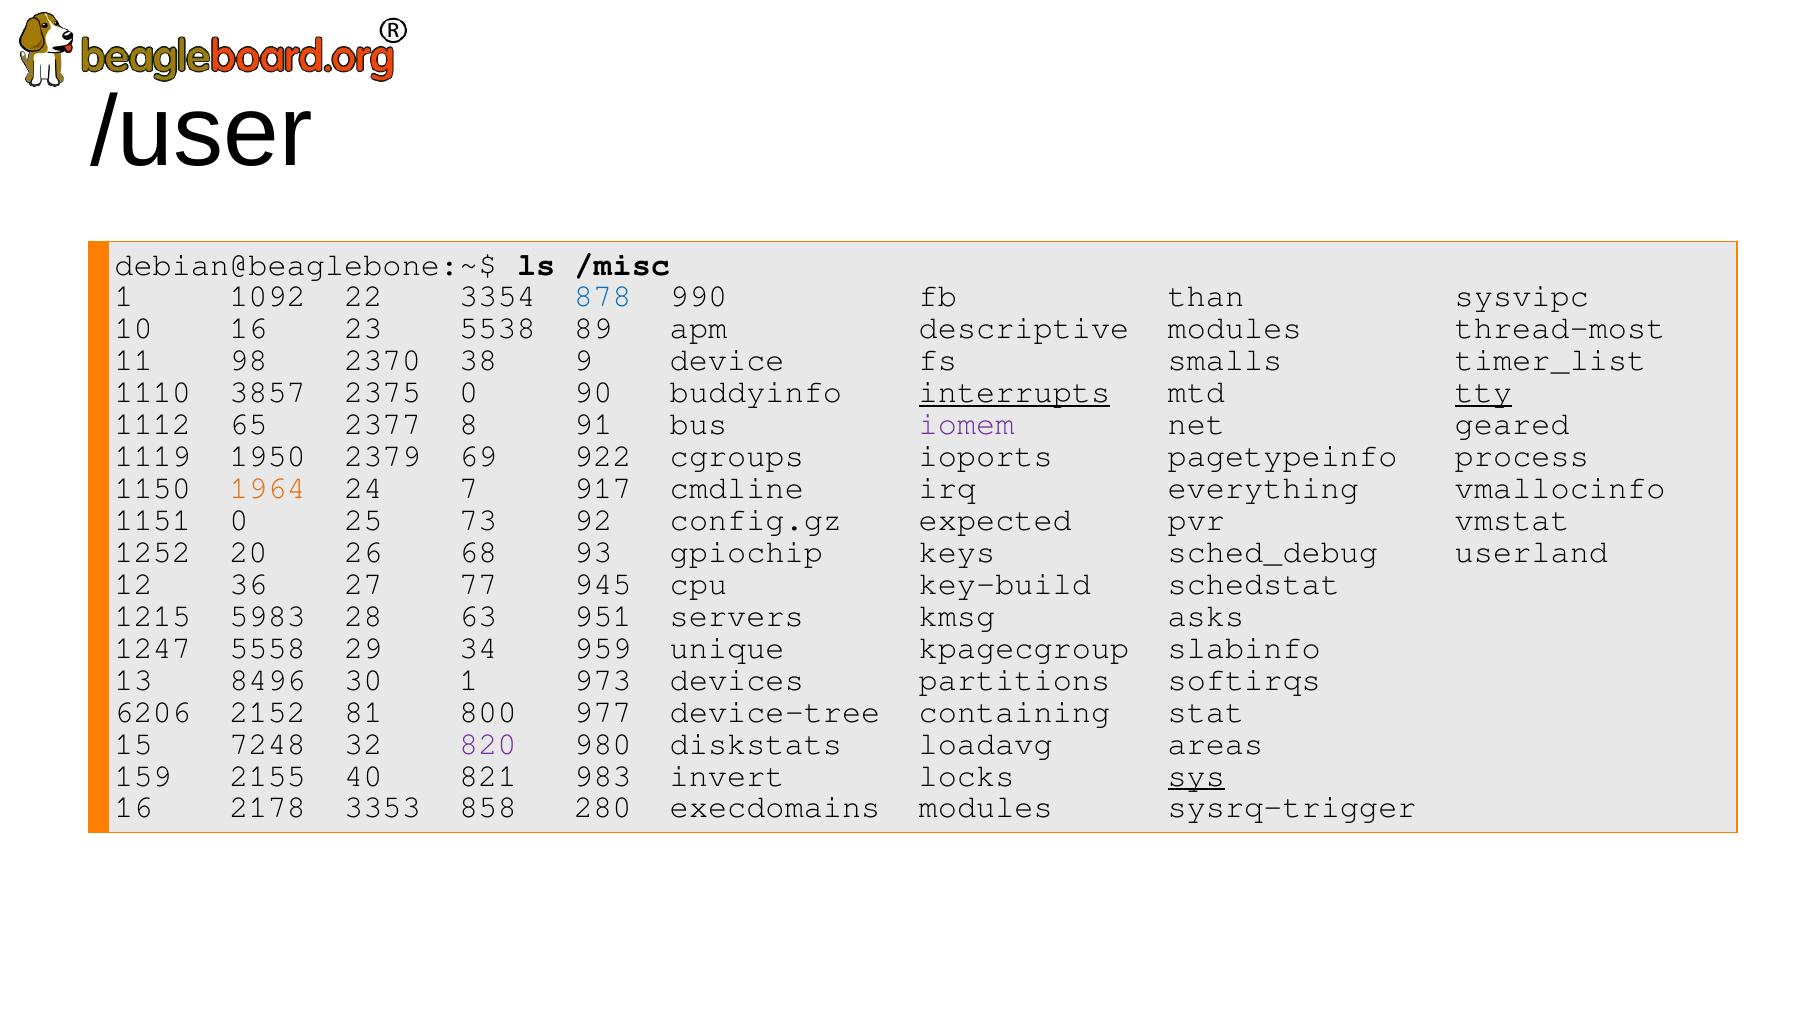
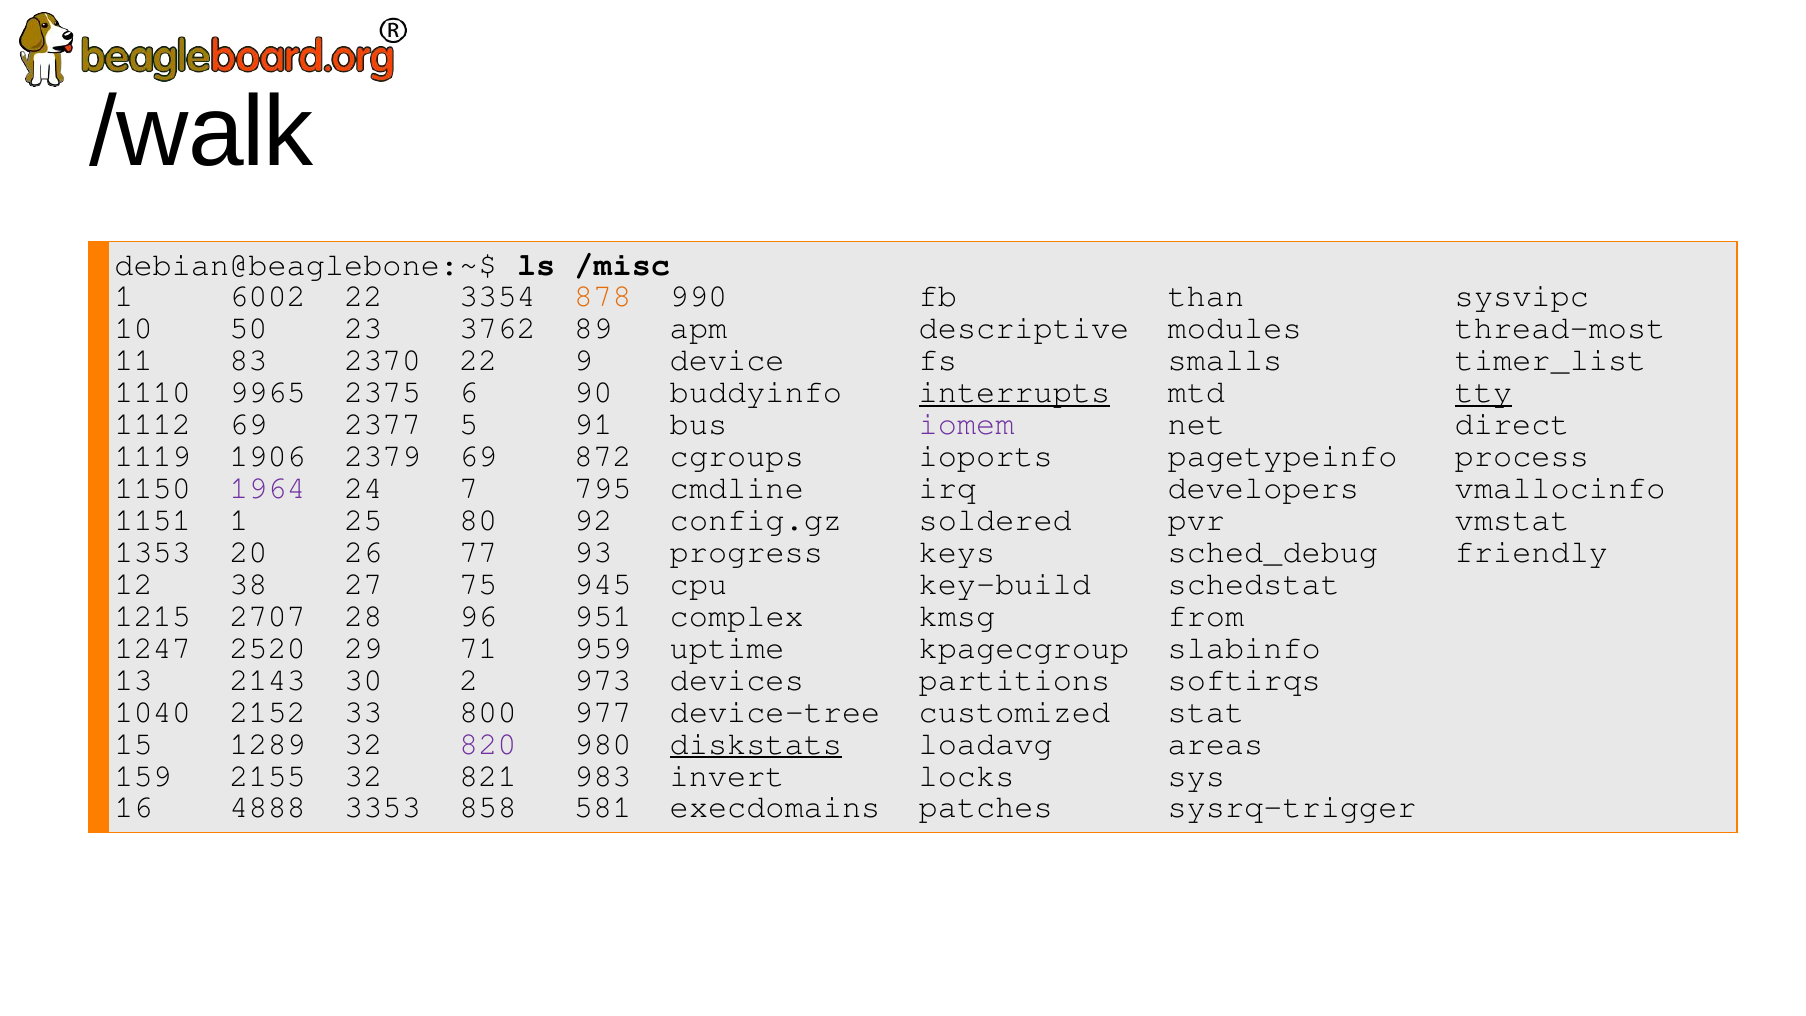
/user: /user -> /walk (202, 132)
1092: 1092 -> 6002 (268, 296)
878 colour: blue -> orange (603, 296)
10 16: 16 -> 50 (248, 328)
5538: 5538 -> 3762 (497, 328)
98: 98 -> 83 (248, 360)
2370 38: 38 -> 22 (478, 360)
3857: 3857 -> 9965 (268, 392)
2375 0: 0 -> 6 (469, 392)
1112 65: 65 -> 69 (248, 424)
8: 8 -> 5 (469, 424)
geared: geared -> direct (1512, 424)
1950: 1950 -> 1906 (268, 456)
922: 922 -> 872 (603, 456)
1964 colour: orange -> purple (268, 488)
917: 917 -> 795 (603, 488)
everything: everything -> developers (1263, 488)
1151 0: 0 -> 1 (239, 520)
73: 73 -> 80 (478, 520)
expected: expected -> soldered (995, 520)
1252: 1252 -> 1353 (153, 552)
68: 68 -> 77 (478, 552)
gpiochip: gpiochip -> progress (746, 552)
userland: userland -> friendly (1531, 552)
36: 36 -> 38 (248, 584)
77: 77 -> 75 (478, 584)
5983: 5983 -> 2707 (268, 616)
63: 63 -> 96 (478, 616)
servers: servers -> complex (737, 616)
asks: asks -> from (1206, 616)
5558: 5558 -> 2520 (268, 648)
34: 34 -> 71 (478, 648)
unique: unique -> uptime (727, 648)
8496: 8496 -> 2143 (268, 680)
30 1: 1 -> 2 (469, 680)
6206: 6206 -> 1040 (153, 712)
81: 81 -> 33 (363, 712)
containing: containing -> customized (1014, 712)
7248: 7248 -> 1289 (268, 744)
diskstats underline: none -> present (756, 744)
2155 40: 40 -> 32 (363, 775)
sys underline: present -> none (1196, 775)
2178: 2178 -> 4888 (268, 807)
280: 280 -> 581 (603, 807)
execdomains modules: modules -> patches (986, 807)
